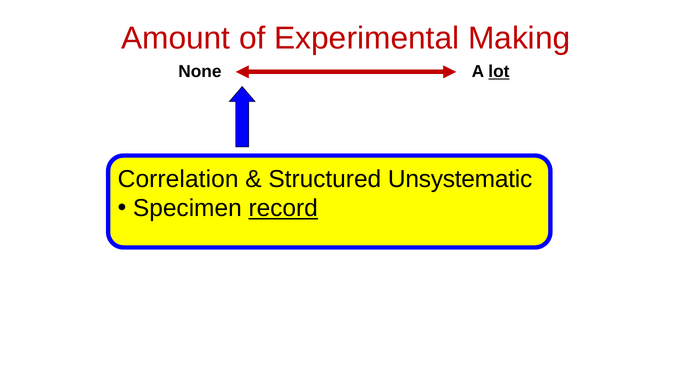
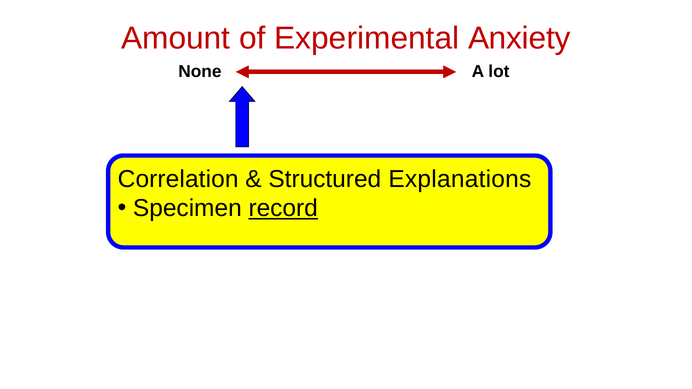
Making: Making -> Anxiety (519, 38)
lot underline: present -> none (499, 72)
Unsystematic: Unsystematic -> Explanations (460, 179)
